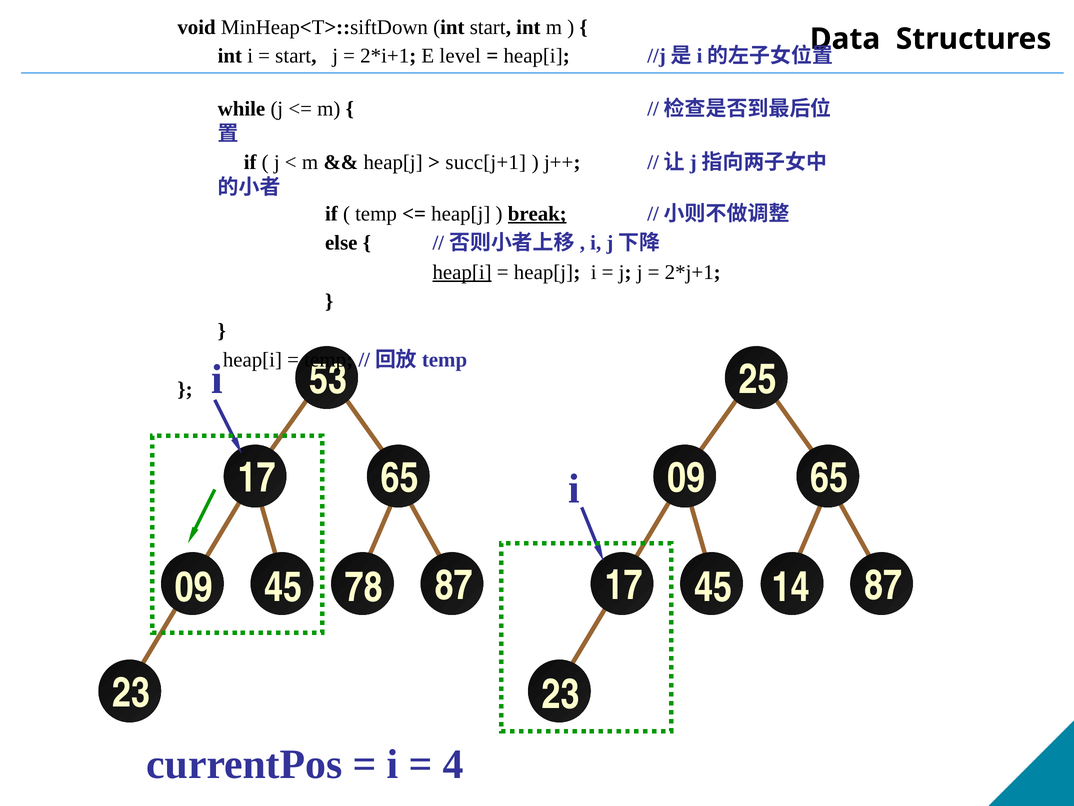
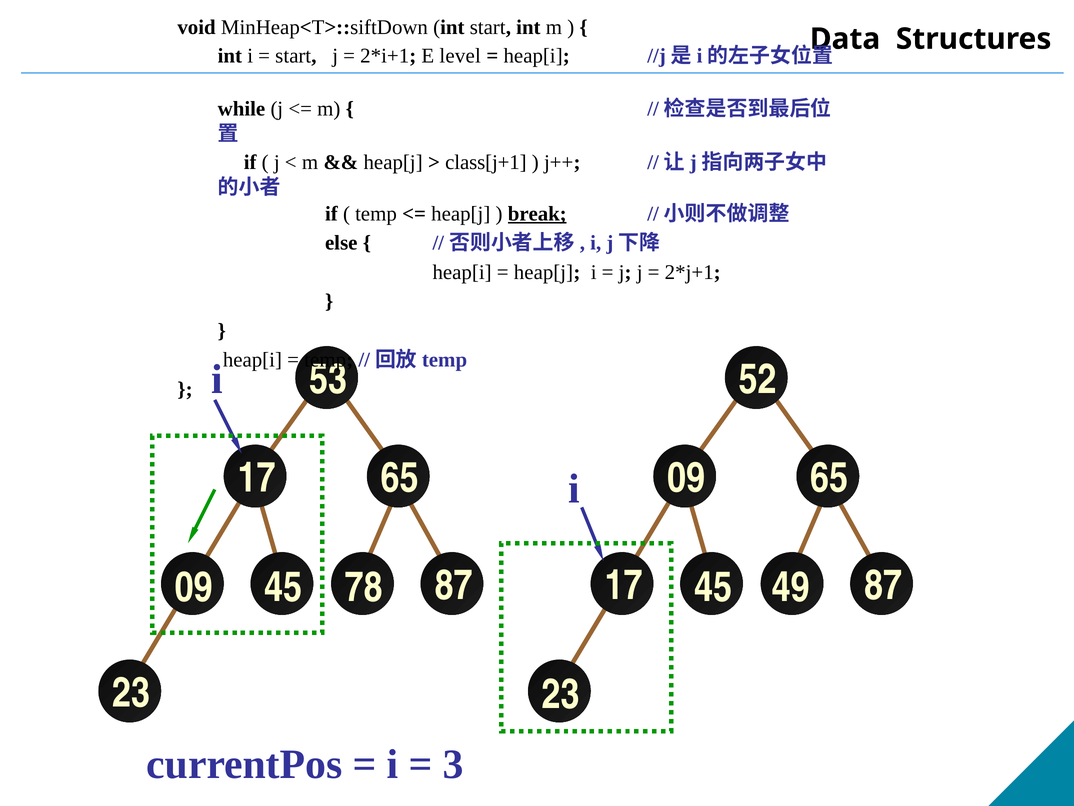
succ[j+1: succ[j+1 -> class[j+1 (486, 162)
heap[i underline: present -> none (462, 272)
25: 25 -> 52 (758, 379)
14: 14 -> 49 (791, 587)
4: 4 -> 3 (453, 764)
